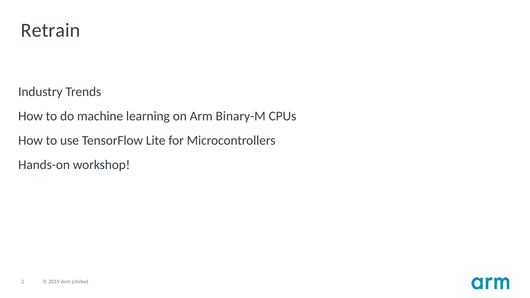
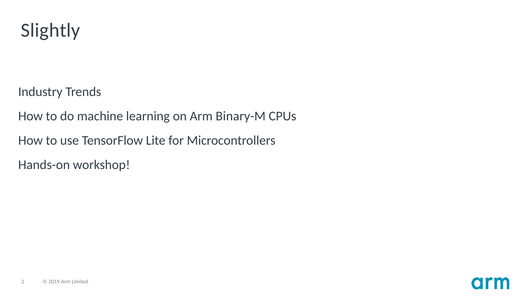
Retrain: Retrain -> Slightly (51, 30)
